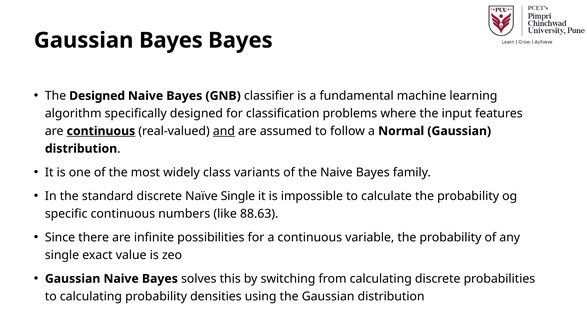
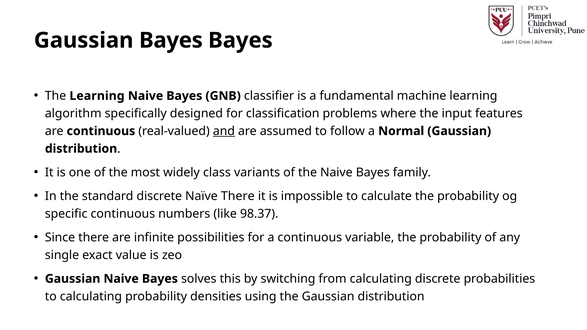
The Designed: Designed -> Learning (97, 96)
continuous underline: present -> none (101, 131)
Naïve Single: Single -> There (238, 196)
88.63: 88.63 -> 98.37 (259, 214)
